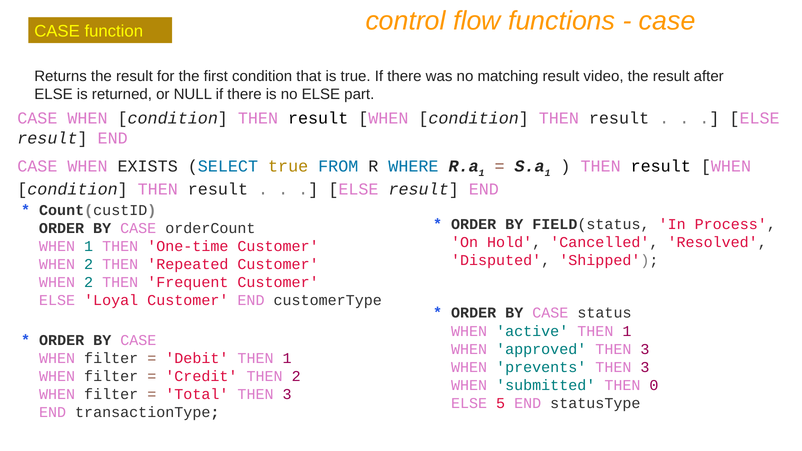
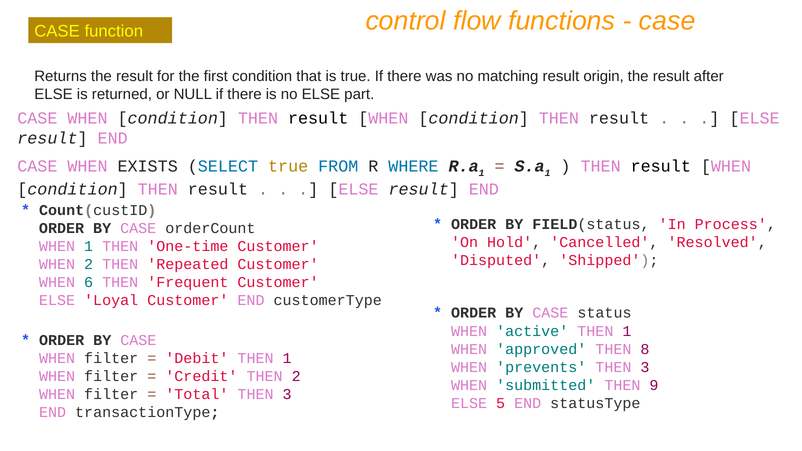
video: video -> origin (604, 76)
2: 2 -> 6 (89, 282)
approved THEN 3: 3 -> 8 (645, 349)
0: 0 -> 9 (654, 385)
